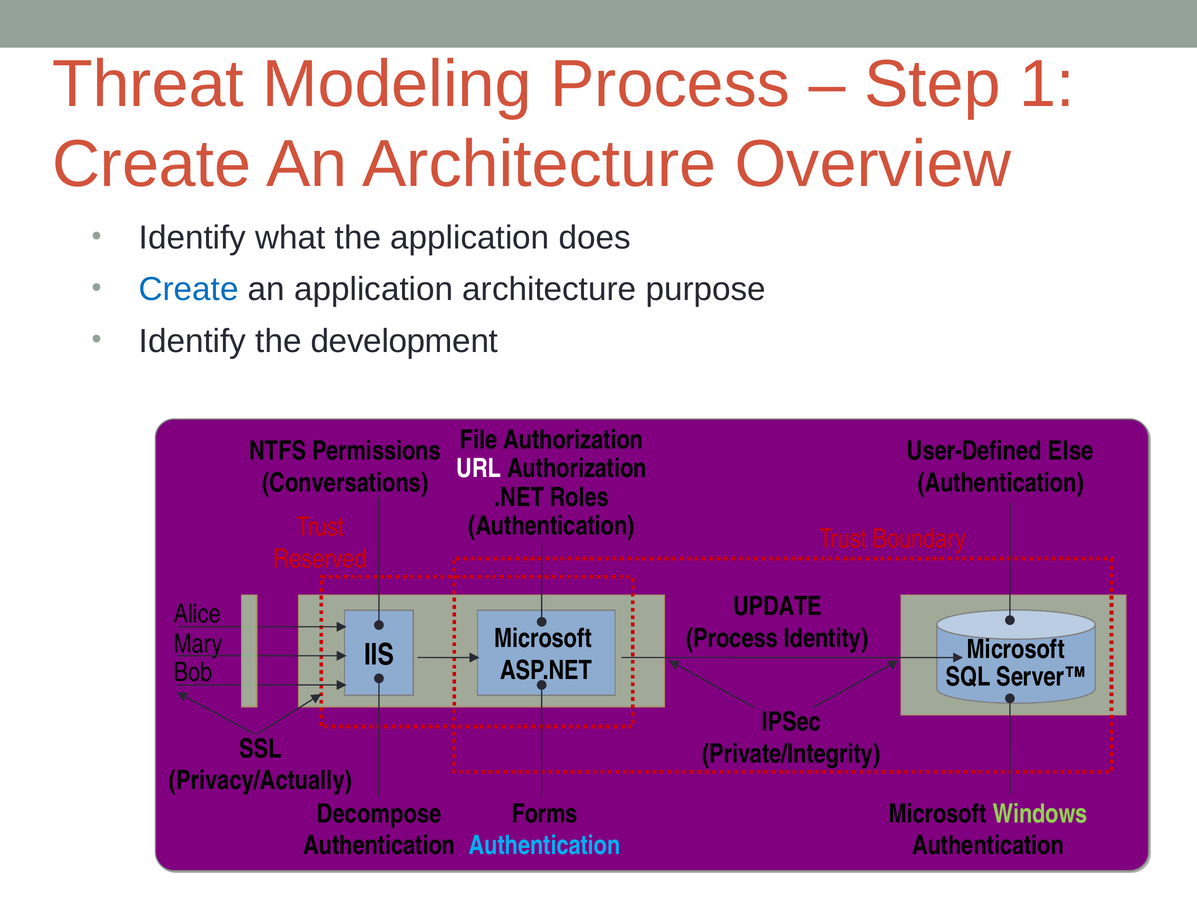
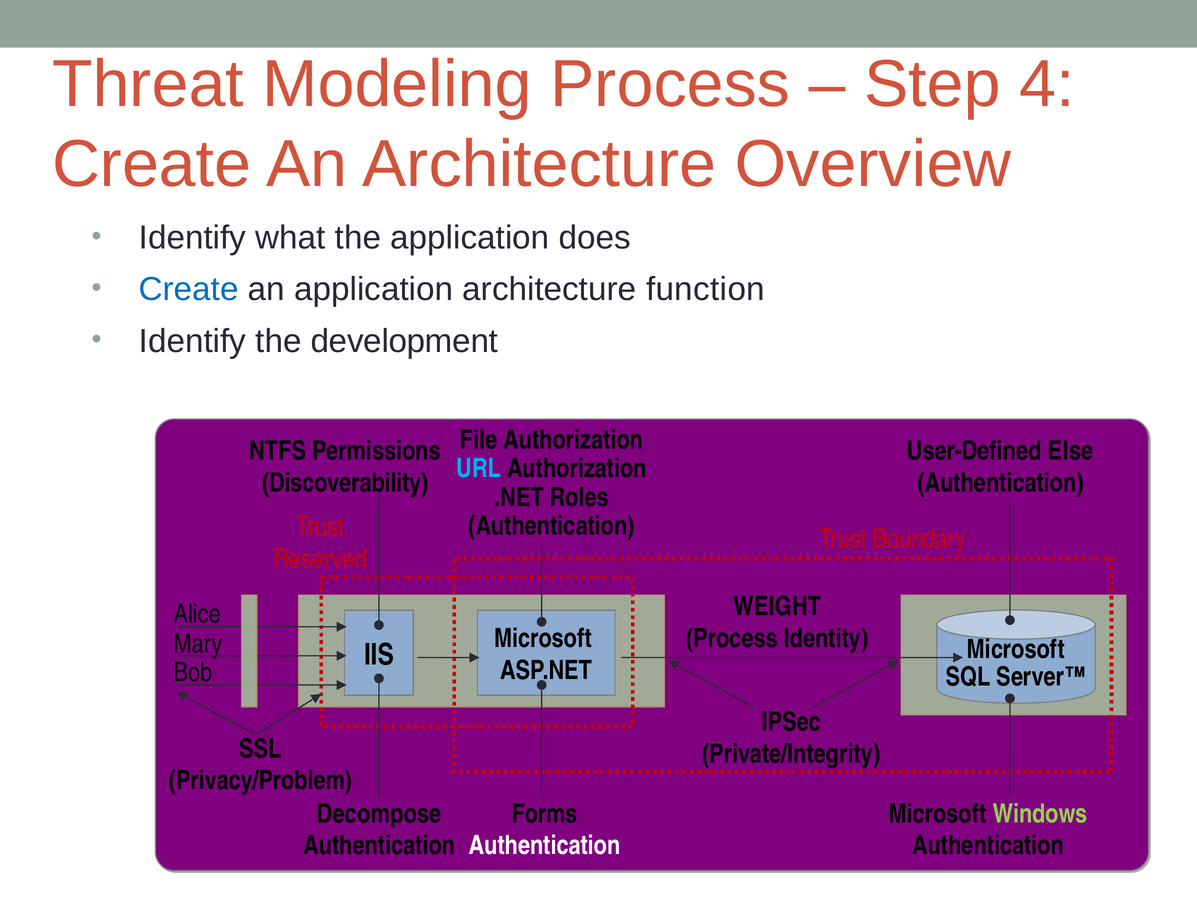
1: 1 -> 4 (1047, 84)
purpose: purpose -> function (705, 289)
URL colour: white -> light blue (479, 468)
Conversations: Conversations -> Discoverability (345, 483)
UPDATE: UPDATE -> WEIGHT (777, 606)
Privacy/Actually: Privacy/Actually -> Privacy/Problem (260, 780)
Authentication colour: light blue -> white (545, 845)
